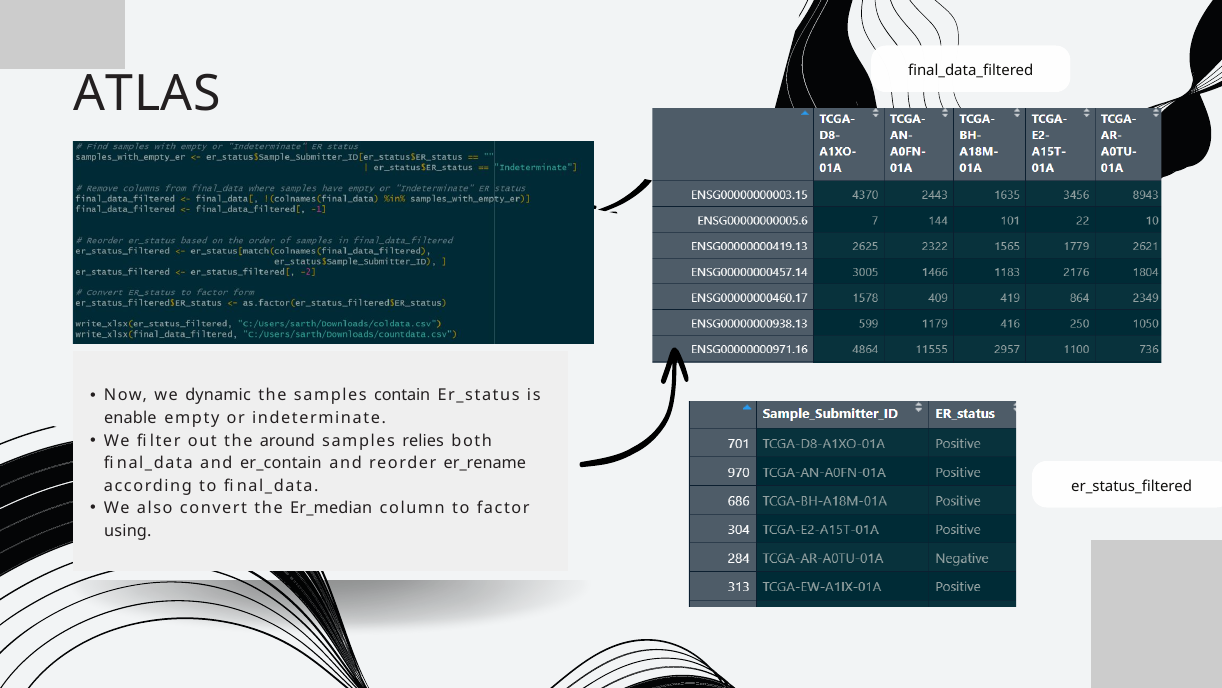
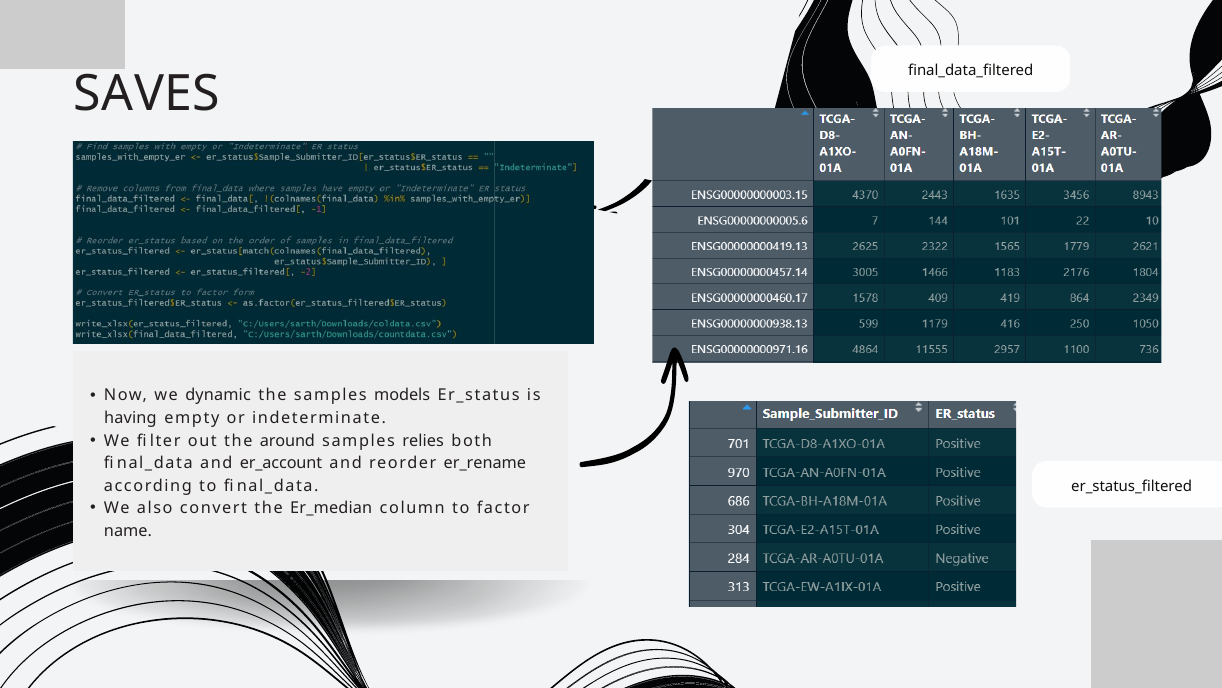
ATLAS: ATLAS -> SAVES (147, 93)
contain: contain -> models (402, 395)
enable: enable -> having (130, 418)
er_contain: er_contain -> er_account (281, 463)
using: using -> name (128, 530)
